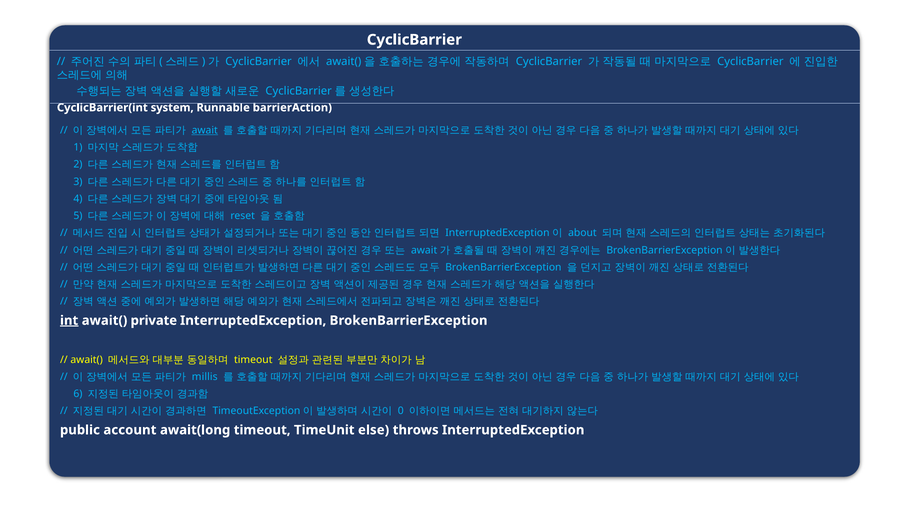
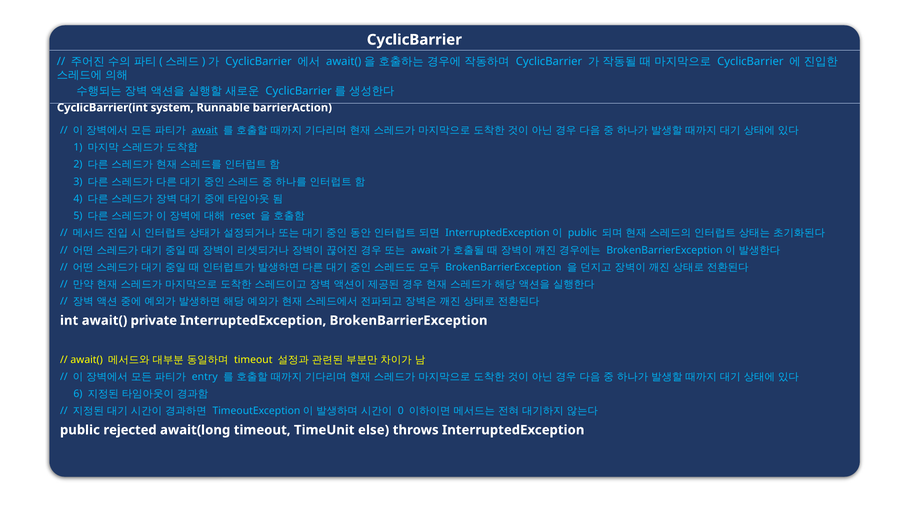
about: about -> public (582, 233)
int underline: present -> none (69, 321)
millis: millis -> entry (205, 377)
account: account -> rejected (130, 430)
